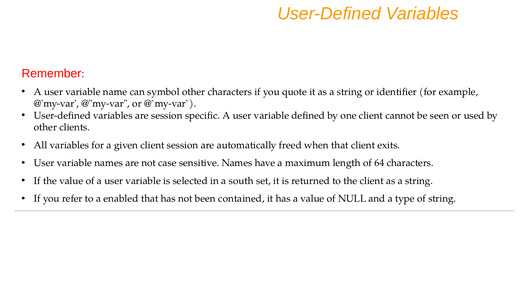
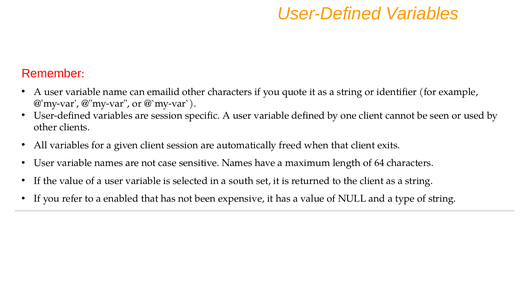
symbol: symbol -> emailid (163, 92)
contained: contained -> expensive (241, 199)
